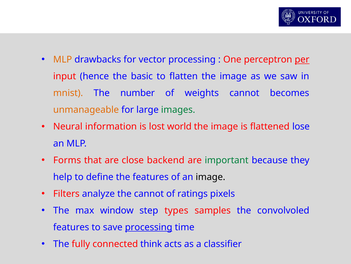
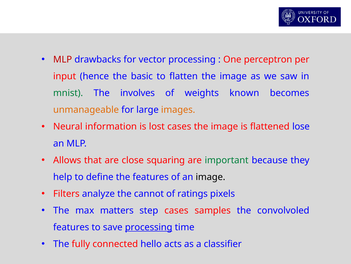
MLP colour: orange -> red (63, 60)
per underline: present -> none (302, 60)
mnist colour: orange -> green (68, 93)
number: number -> involves (138, 93)
weights cannot: cannot -> known (244, 93)
images colour: green -> orange (178, 110)
lost world: world -> cases (179, 126)
Forms: Forms -> Allows (67, 160)
backend: backend -> squaring (166, 160)
window: window -> matters (117, 210)
step types: types -> cases (176, 210)
think: think -> hello (151, 243)
